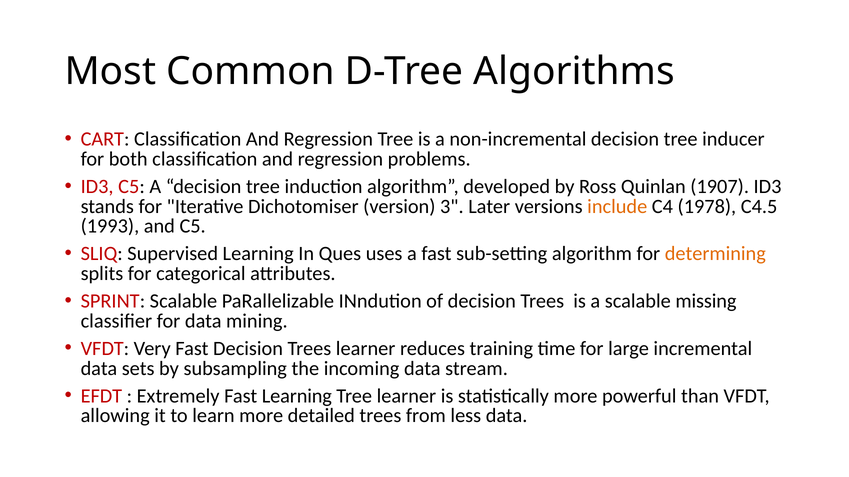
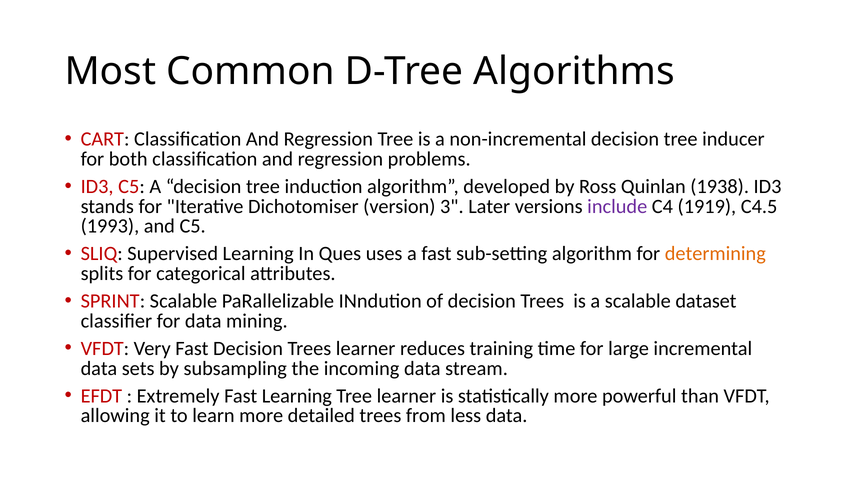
1907: 1907 -> 1938 (720, 187)
include colour: orange -> purple (617, 207)
1978: 1978 -> 1919 (707, 207)
missing: missing -> dataset (706, 302)
